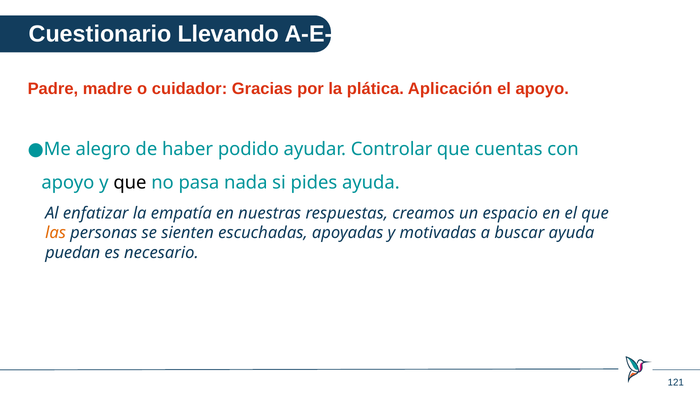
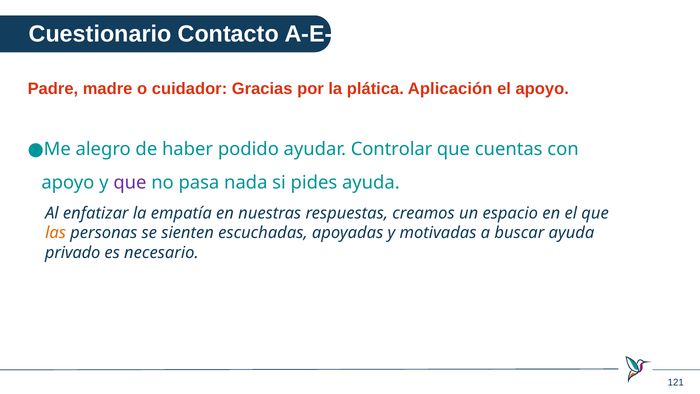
Llevando: Llevando -> Contacto (228, 34)
que colour: black -> purple (130, 182)
puedan: puedan -> privado (73, 253)
